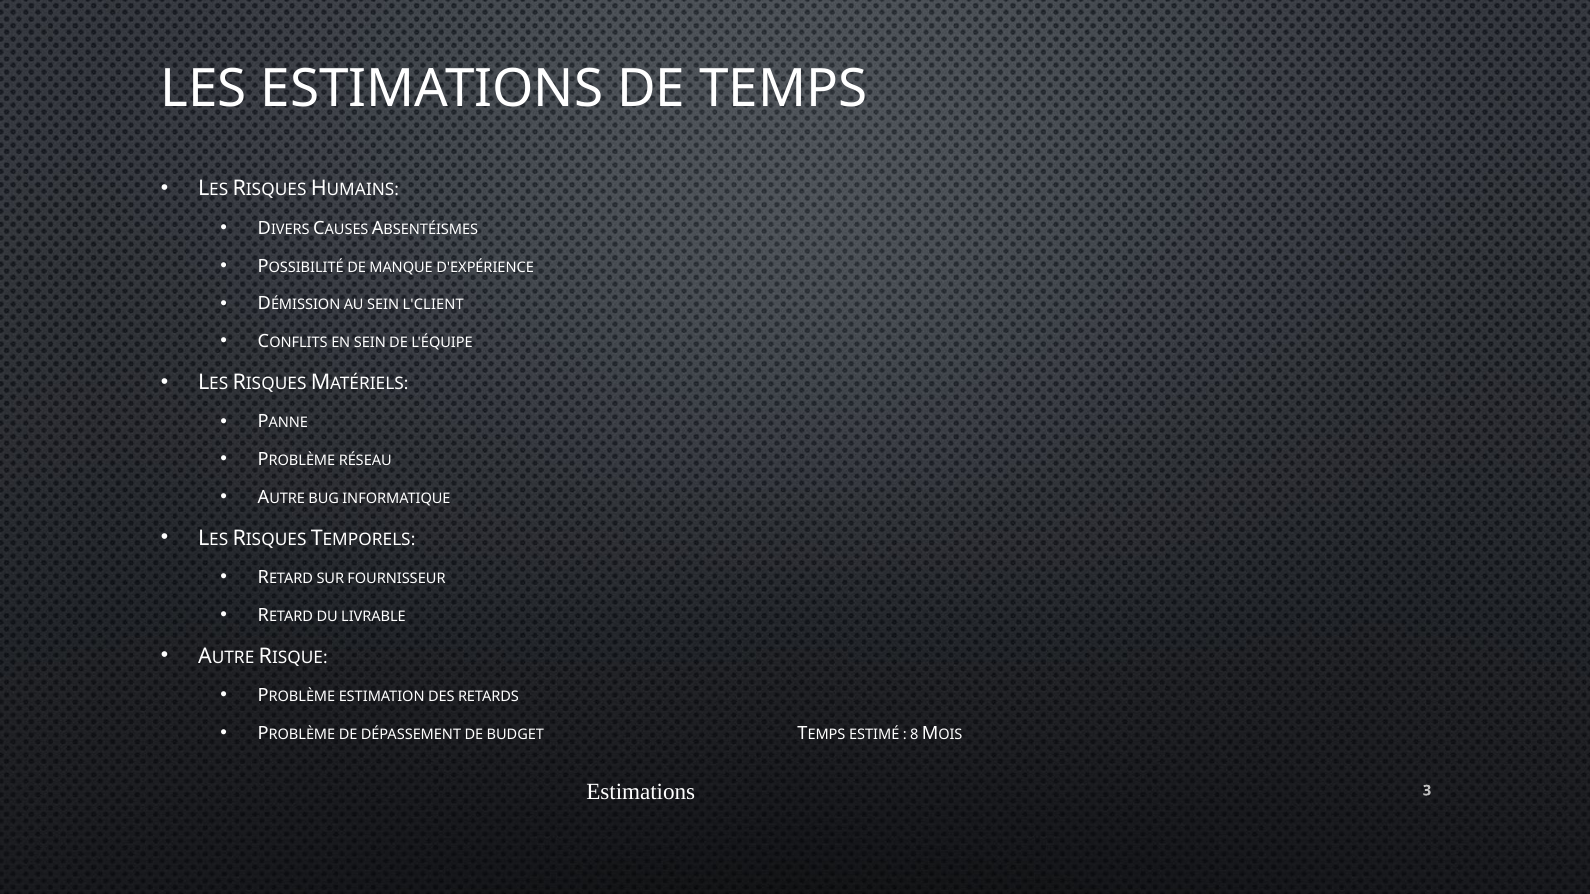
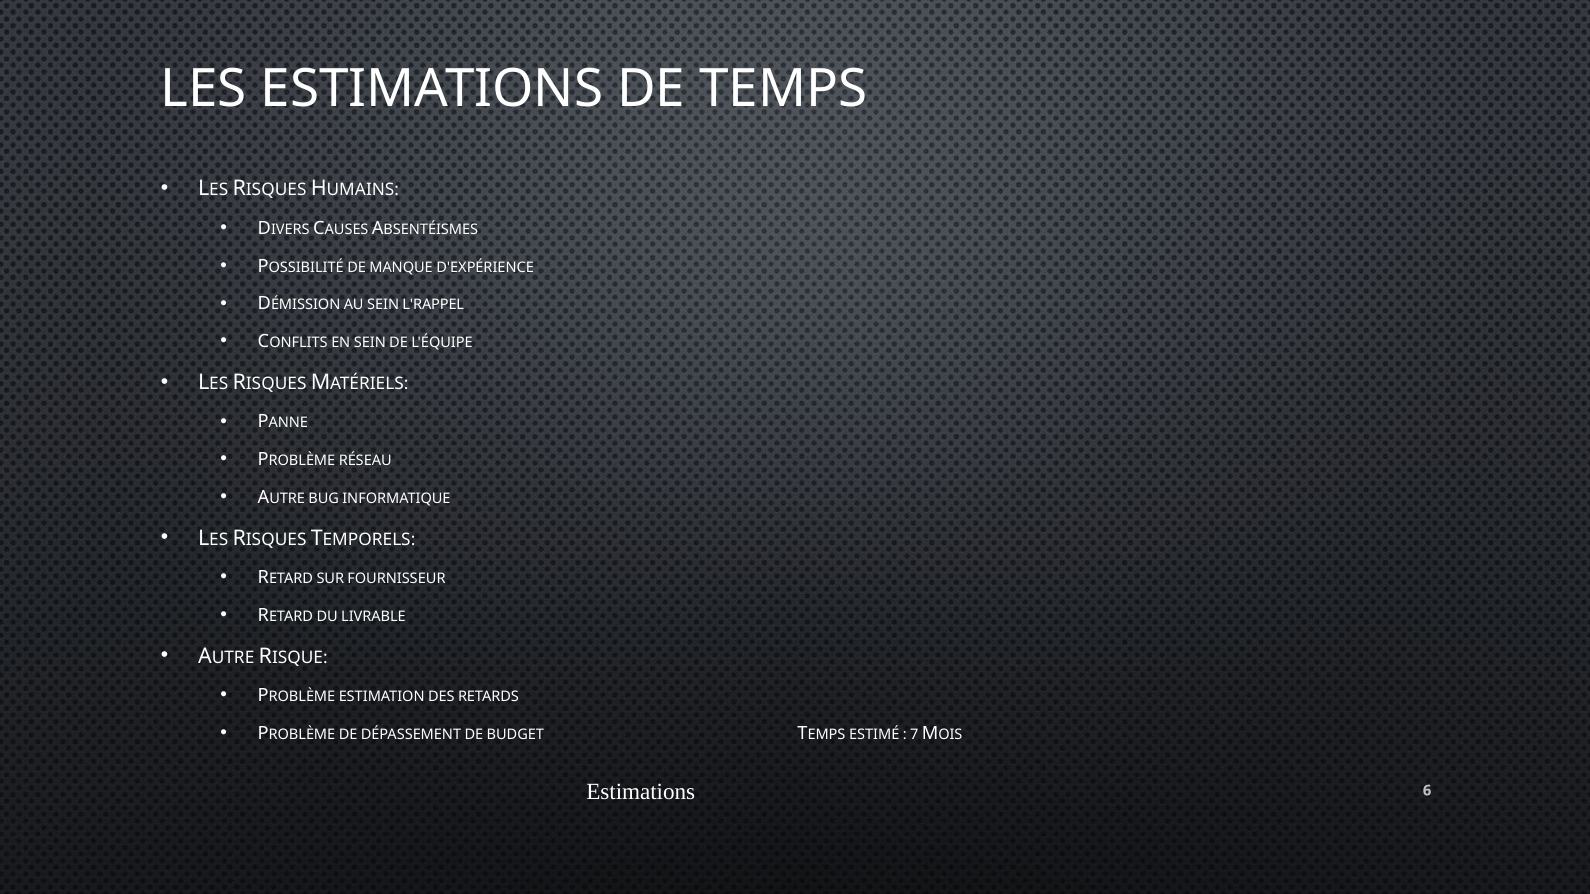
L'CLIENT: L'CLIENT -> L'RAPPEL (433, 305)
8: 8 -> 7 (914, 735)
3: 3 -> 6 (1427, 791)
